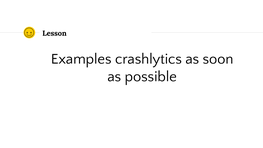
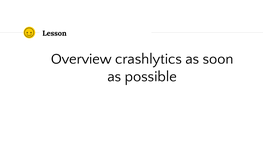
Examples: Examples -> Overview (81, 59)
